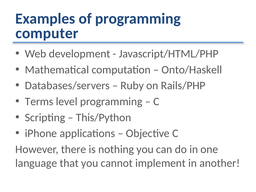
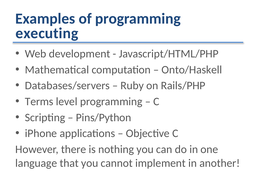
computer: computer -> executing (47, 33)
This/Python: This/Python -> Pins/Python (104, 117)
